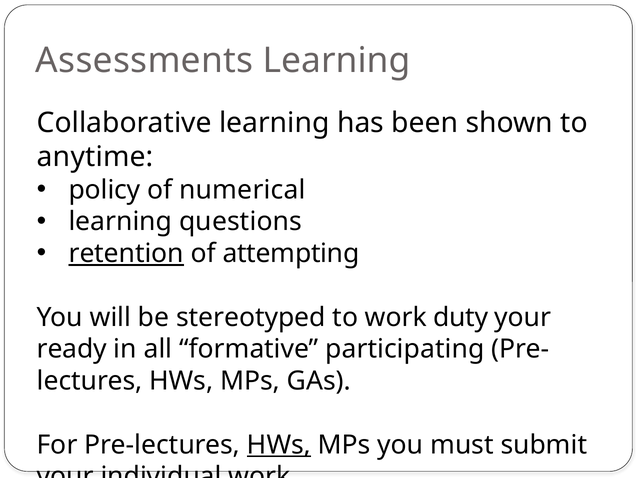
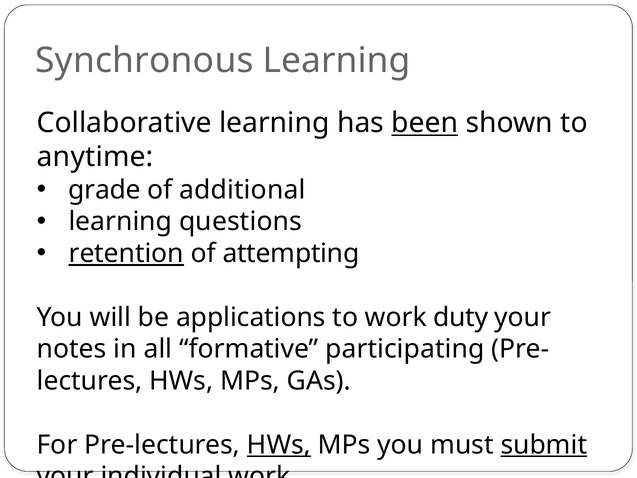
Assessments: Assessments -> Synchronous (144, 60)
been underline: none -> present (425, 123)
policy: policy -> grade (105, 190)
numerical: numerical -> additional (242, 190)
stereotyped: stereotyped -> applications (251, 317)
ready: ready -> notes (72, 349)
submit underline: none -> present (544, 445)
